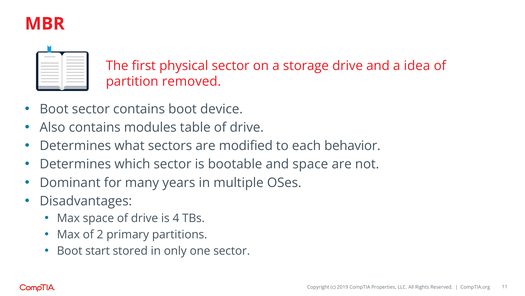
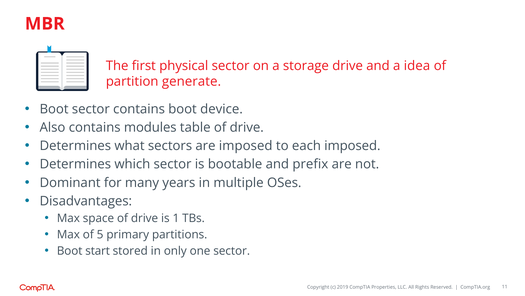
removed: removed -> generate (192, 81)
are modified: modified -> imposed (246, 146)
each behavior: behavior -> imposed (352, 146)
and space: space -> prefix (310, 164)
4: 4 -> 1 (176, 218)
2: 2 -> 5 (100, 234)
